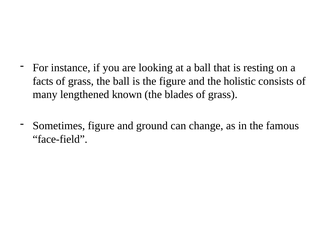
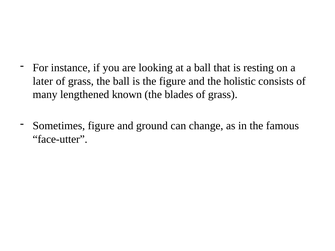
facts: facts -> later (43, 81)
face-field: face-field -> face-utter (60, 139)
